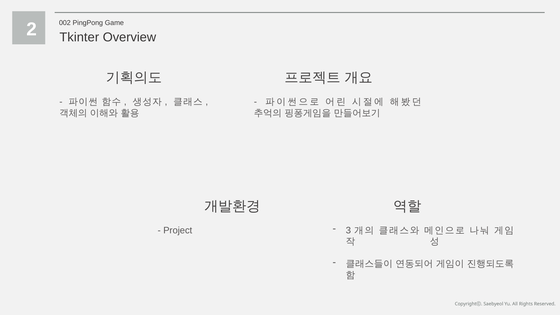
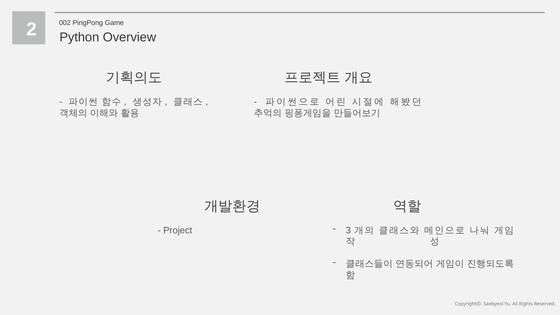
Tkinter: Tkinter -> Python (79, 37)
